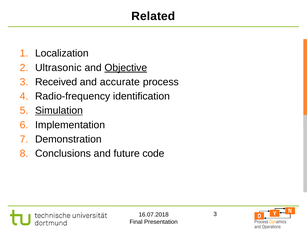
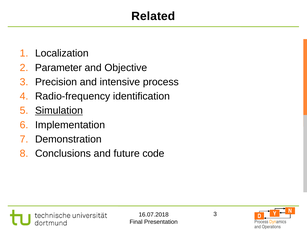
Ultrasonic: Ultrasonic -> Parameter (58, 68)
Objective underline: present -> none (126, 68)
Received: Received -> Precision (56, 82)
accurate: accurate -> intensive (120, 82)
